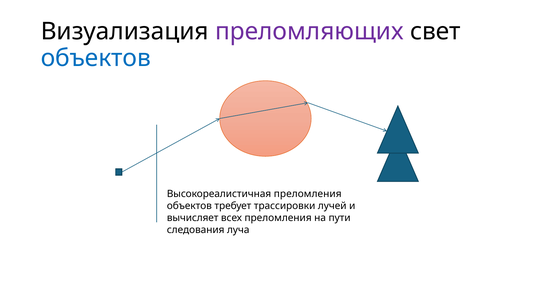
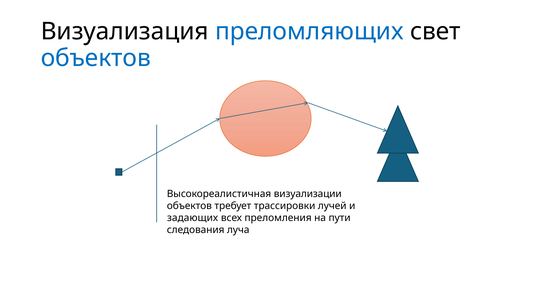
преломляющих colour: purple -> blue (309, 32)
Высокореалистичная преломления: преломления -> визуализации (308, 194)
вычисляет: вычисляет -> задающих (193, 218)
